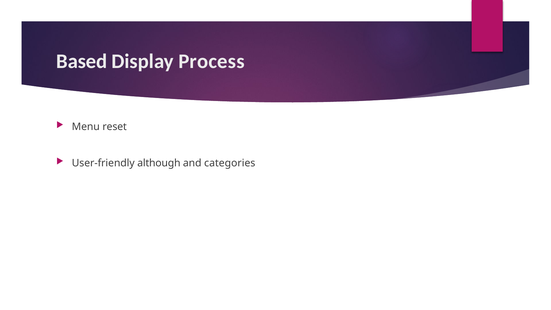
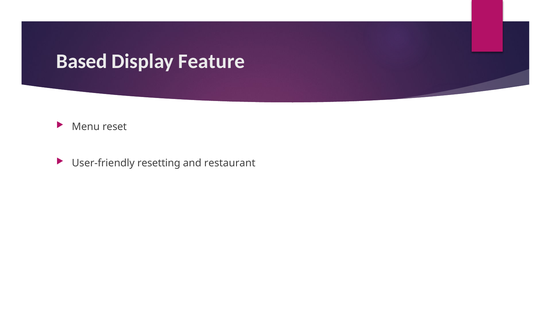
Process: Process -> Feature (212, 61)
although: although -> resetting (159, 163)
categories: categories -> restaurant (230, 163)
